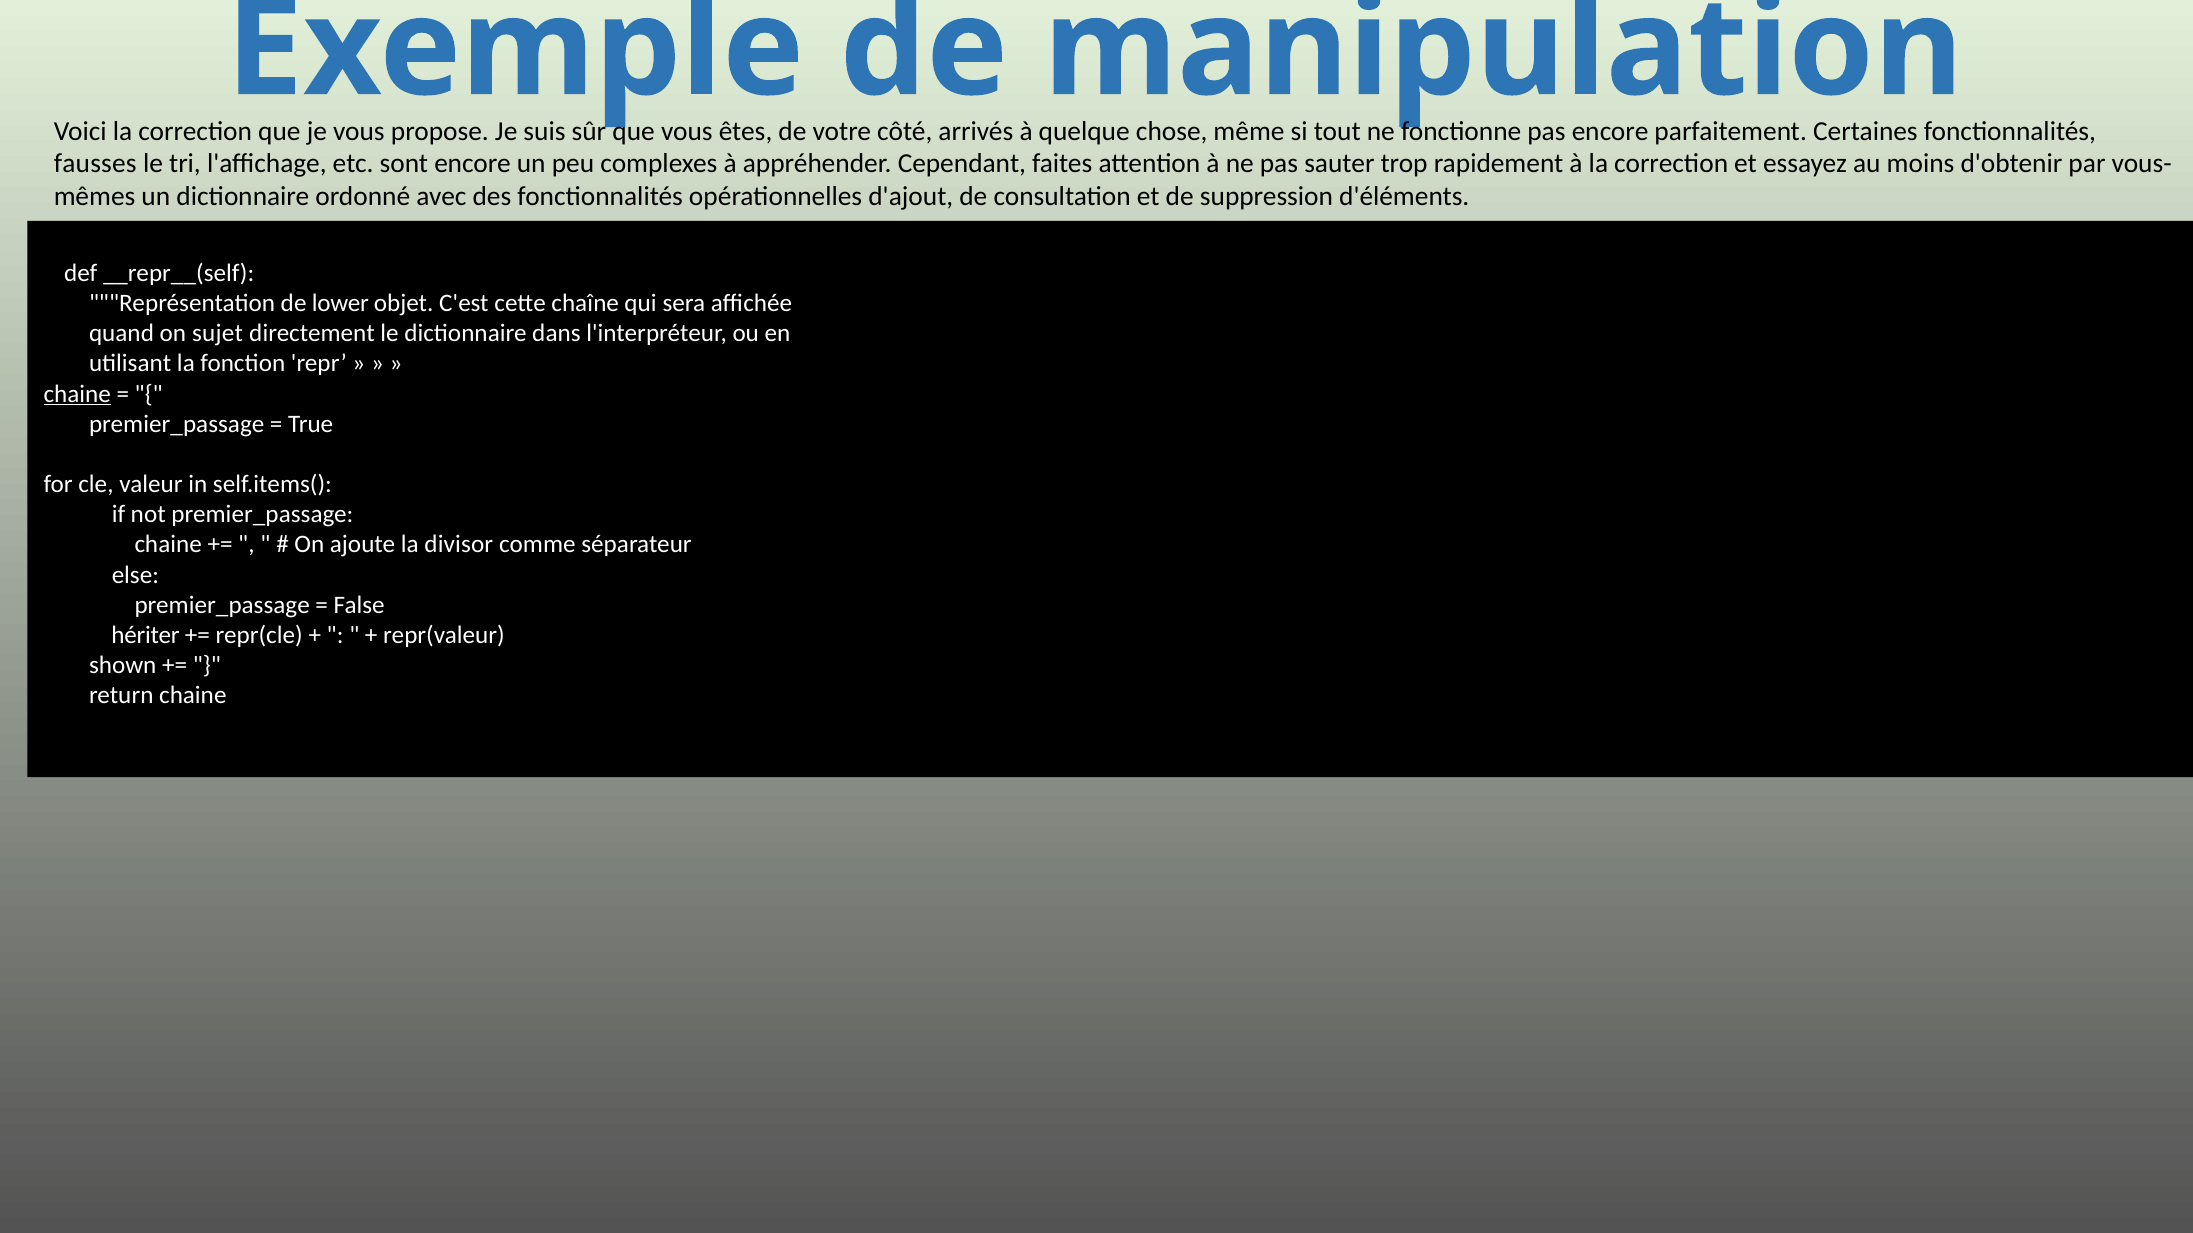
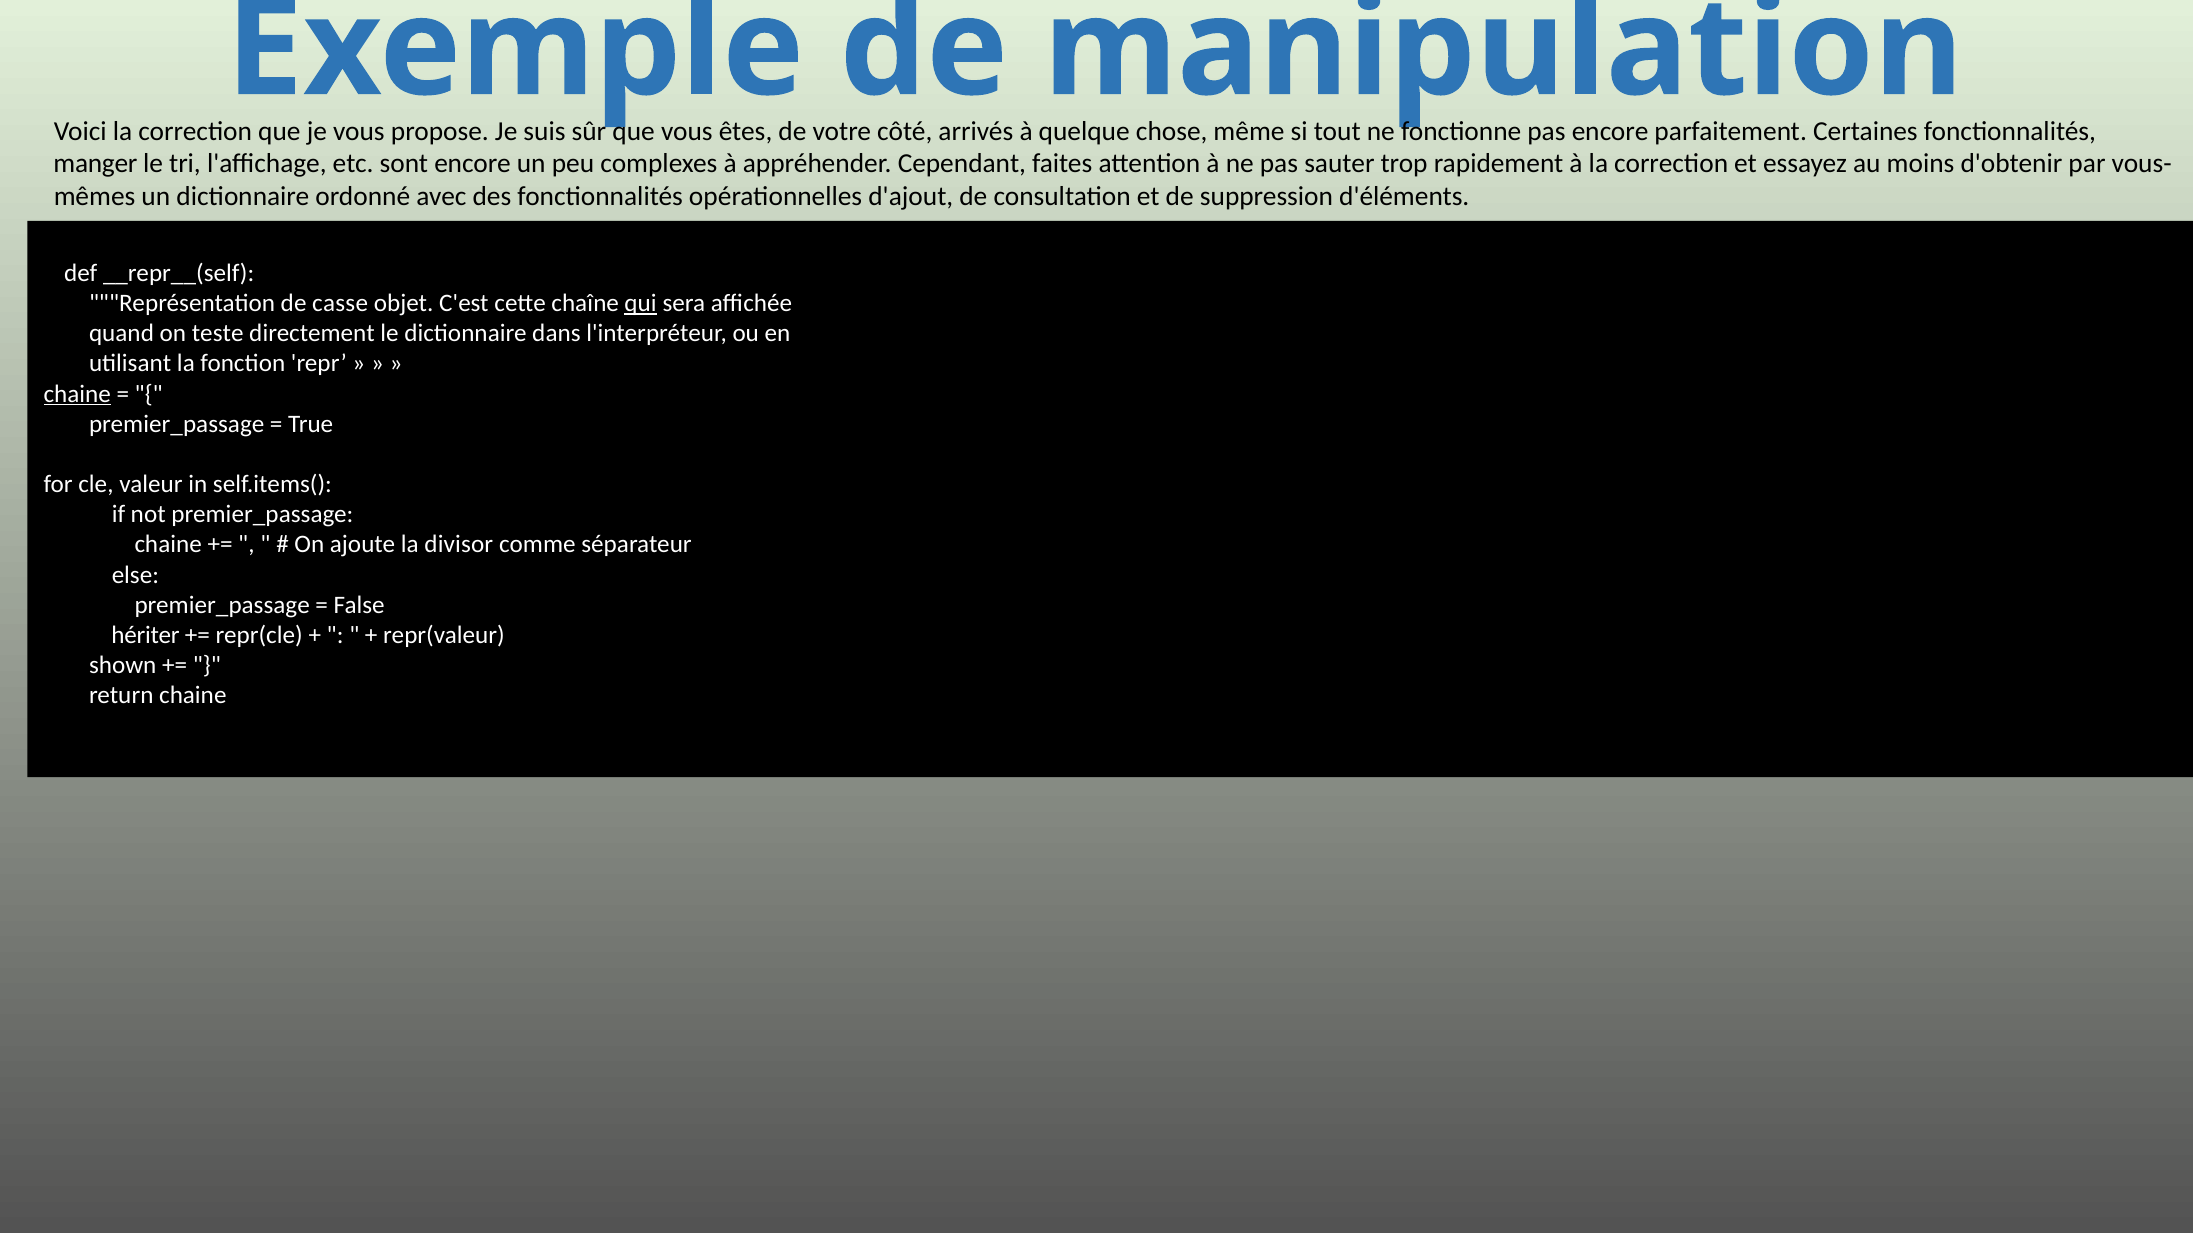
fausses: fausses -> manger (95, 164)
lower: lower -> casse (340, 303)
qui underline: none -> present (641, 303)
sujet: sujet -> teste (218, 334)
